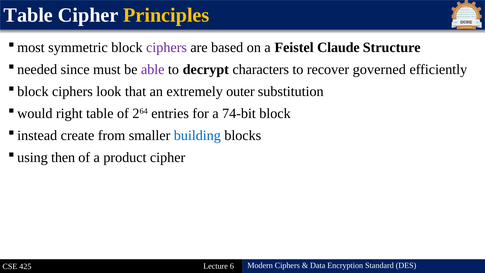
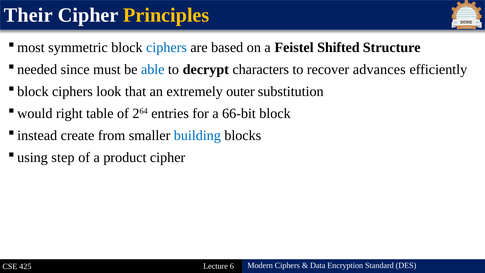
Table: Table -> Their (28, 15)
ciphers colour: purple -> blue (167, 47)
Claude: Claude -> Shifted (338, 47)
able colour: purple -> blue (153, 69)
governed: governed -> advances (379, 69)
74-bit: 74-bit -> 66-bit (239, 113)
then: then -> step (63, 157)
